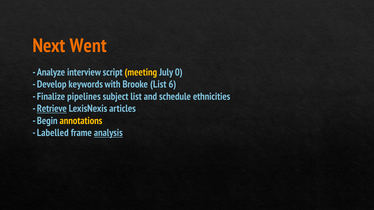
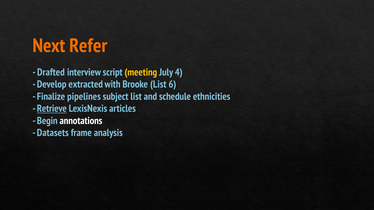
Went: Went -> Refer (88, 46)
Analyze: Analyze -> Drafted (51, 72)
0: 0 -> 4 (179, 72)
keywords: keywords -> extracted (86, 84)
annotations colour: yellow -> white (81, 121)
Labelled: Labelled -> Datasets (53, 133)
analysis underline: present -> none (108, 133)
